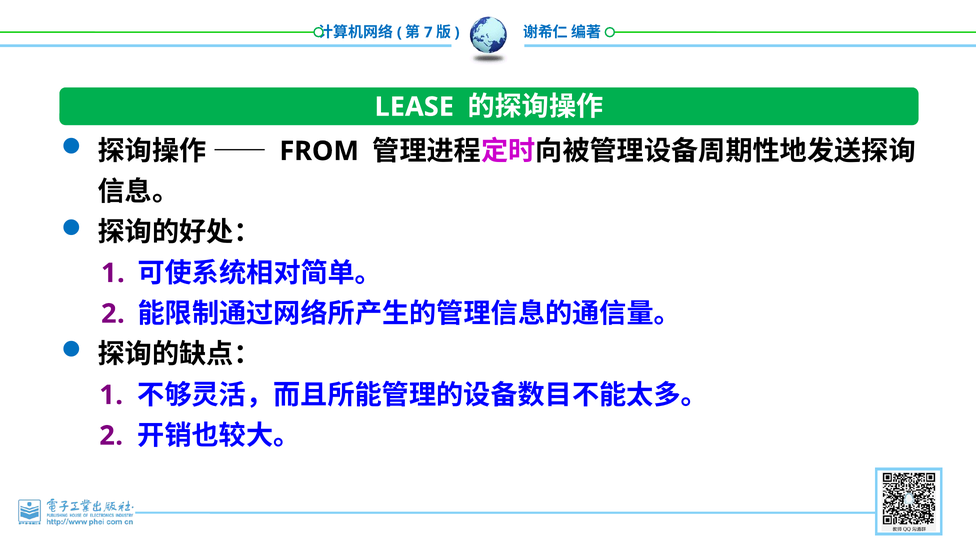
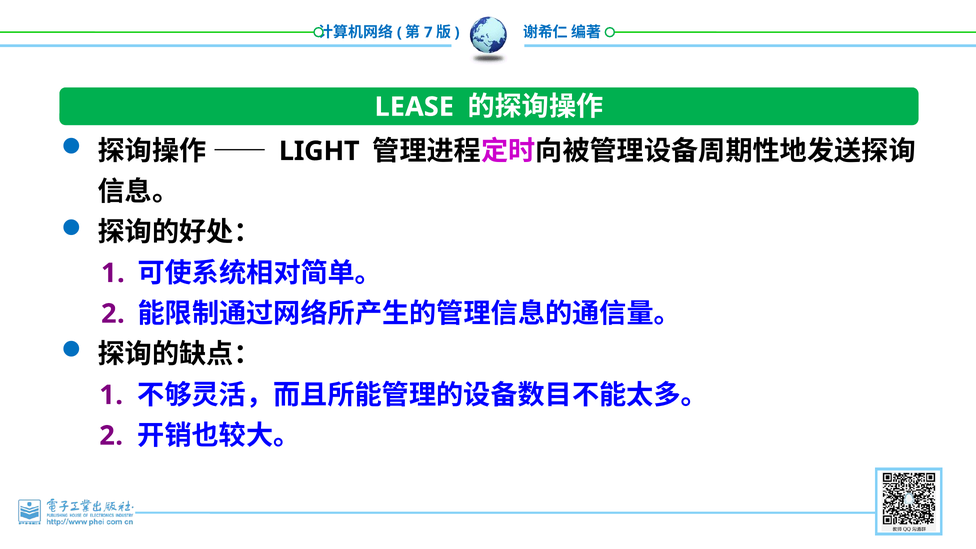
FROM: FROM -> LIGHT (319, 151)
